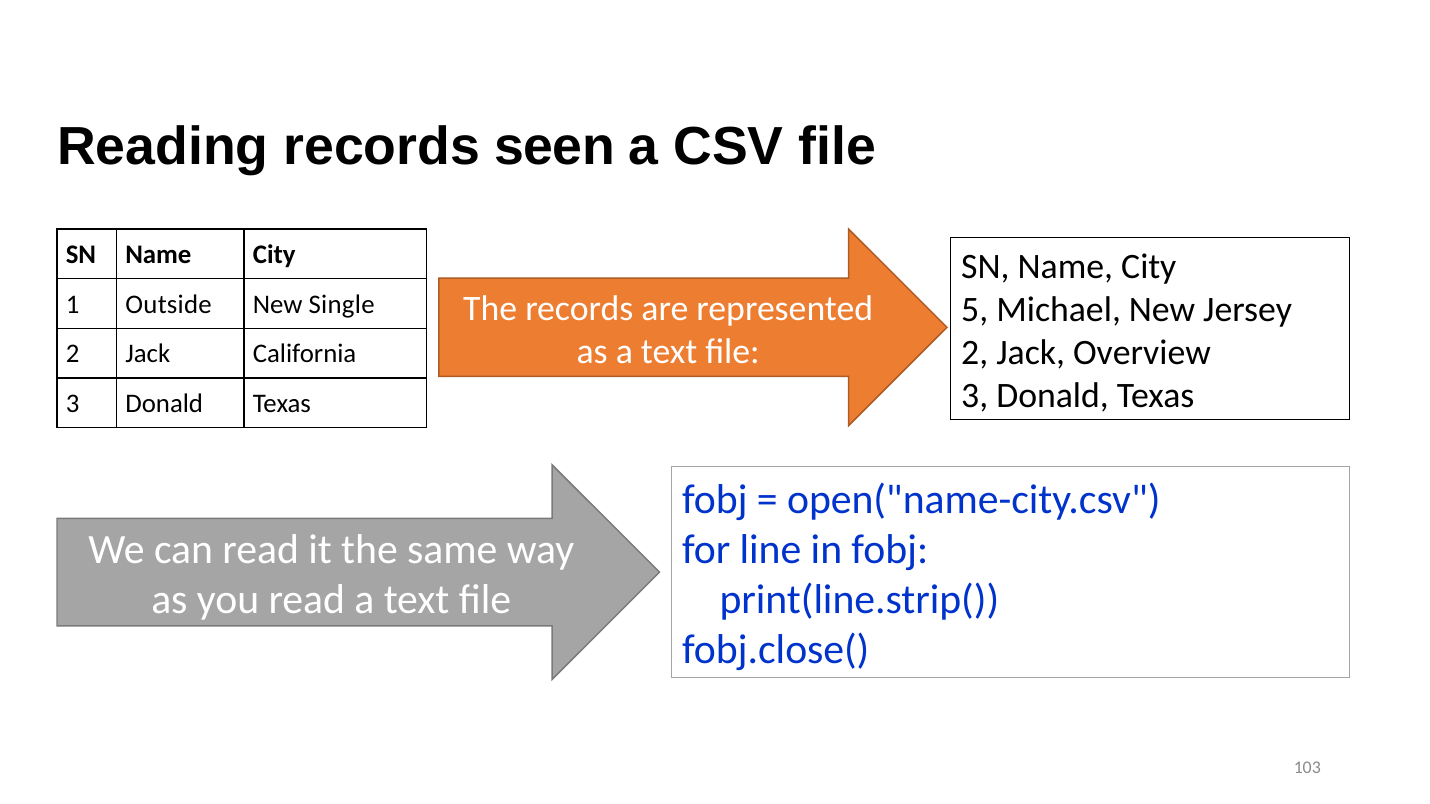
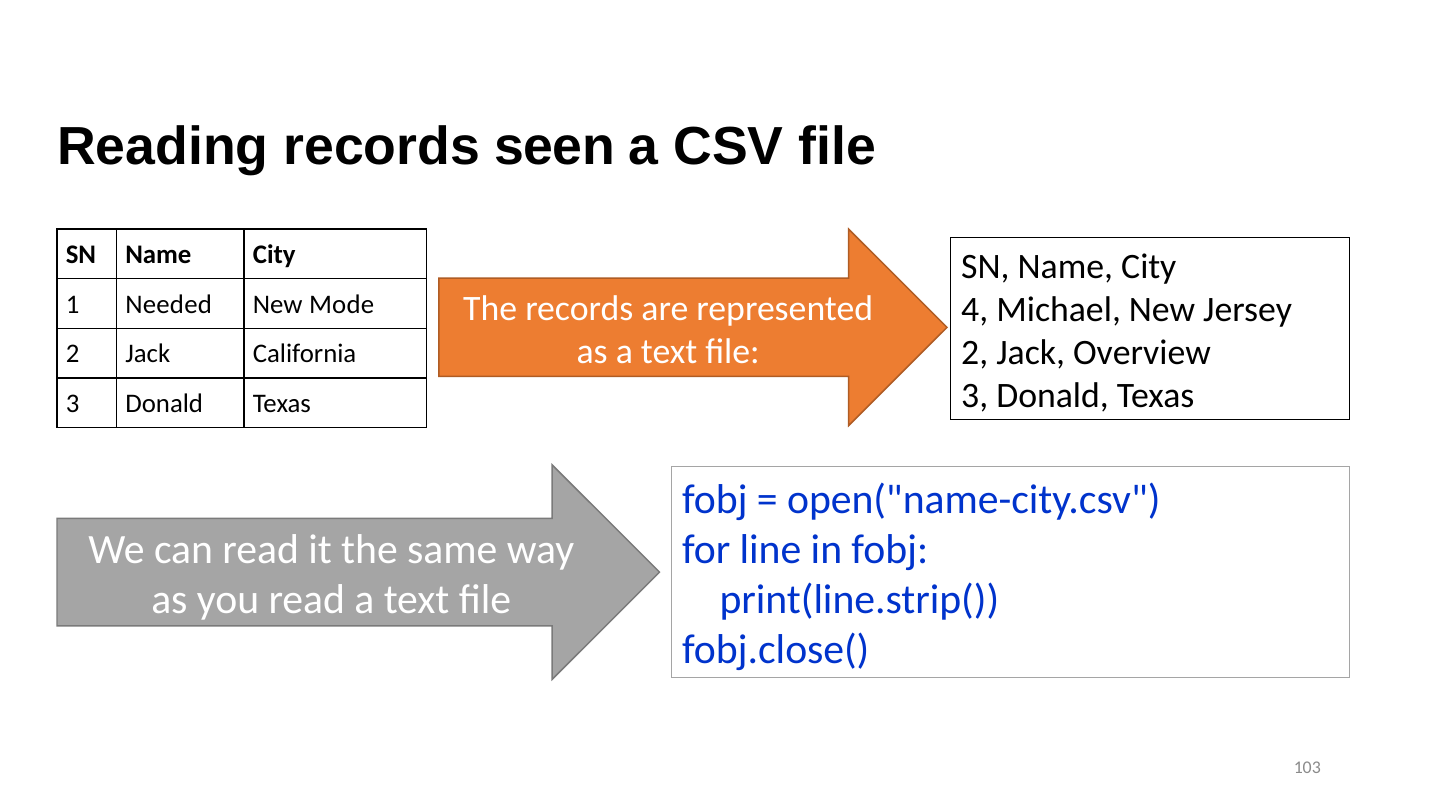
Outside: Outside -> Needed (169, 304)
Single: Single -> Mode (342, 304)
5: 5 -> 4 (975, 310)
